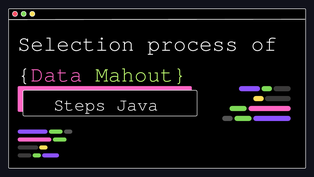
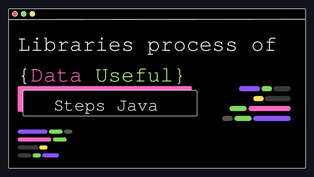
Selection: Selection -> Libraries (76, 44)
Mahout: Mahout -> Useful (141, 74)
